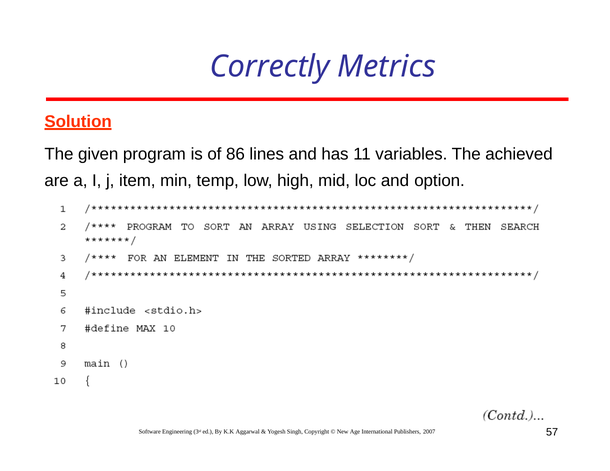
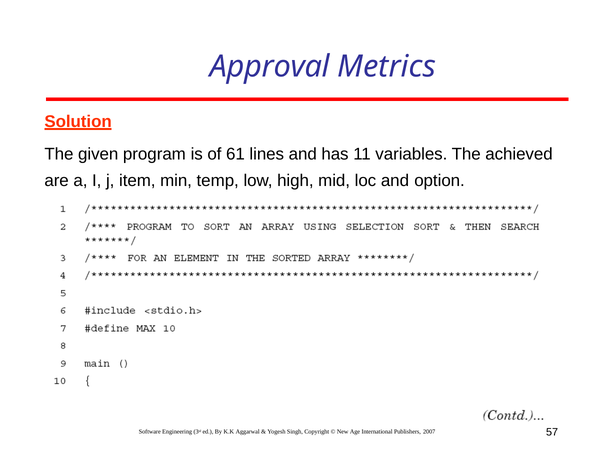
Correctly: Correctly -> Approval (270, 67)
86: 86 -> 61 (235, 154)
